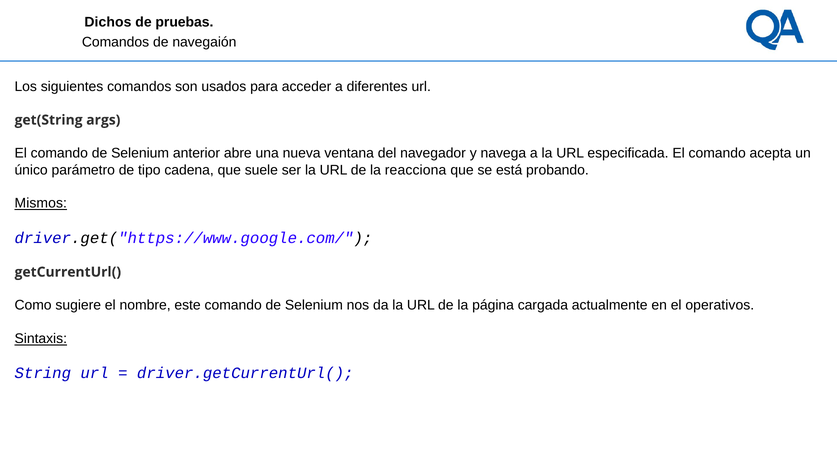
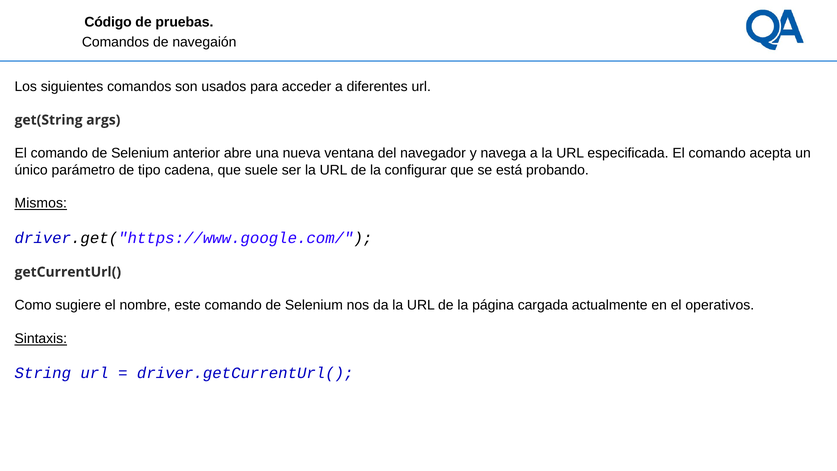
Dichos: Dichos -> Código (108, 22)
reacciona: reacciona -> configurar (416, 170)
